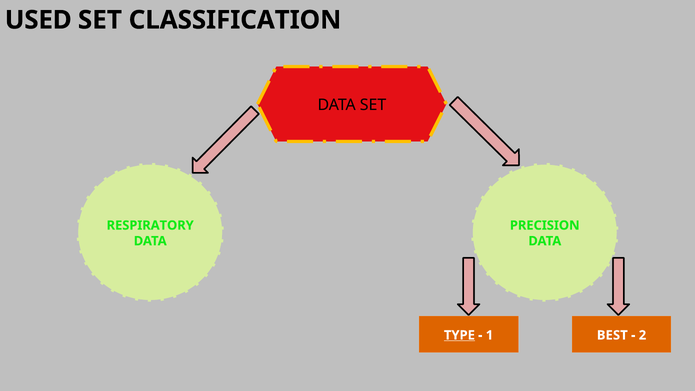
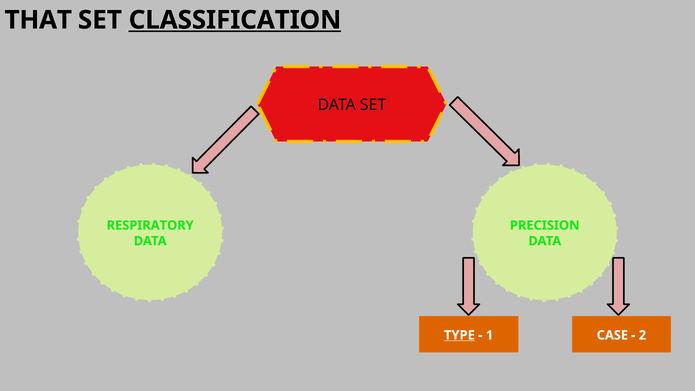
USED: USED -> THAT (38, 20)
CLASSIFICATION underline: none -> present (235, 20)
BEST: BEST -> CASE (612, 335)
